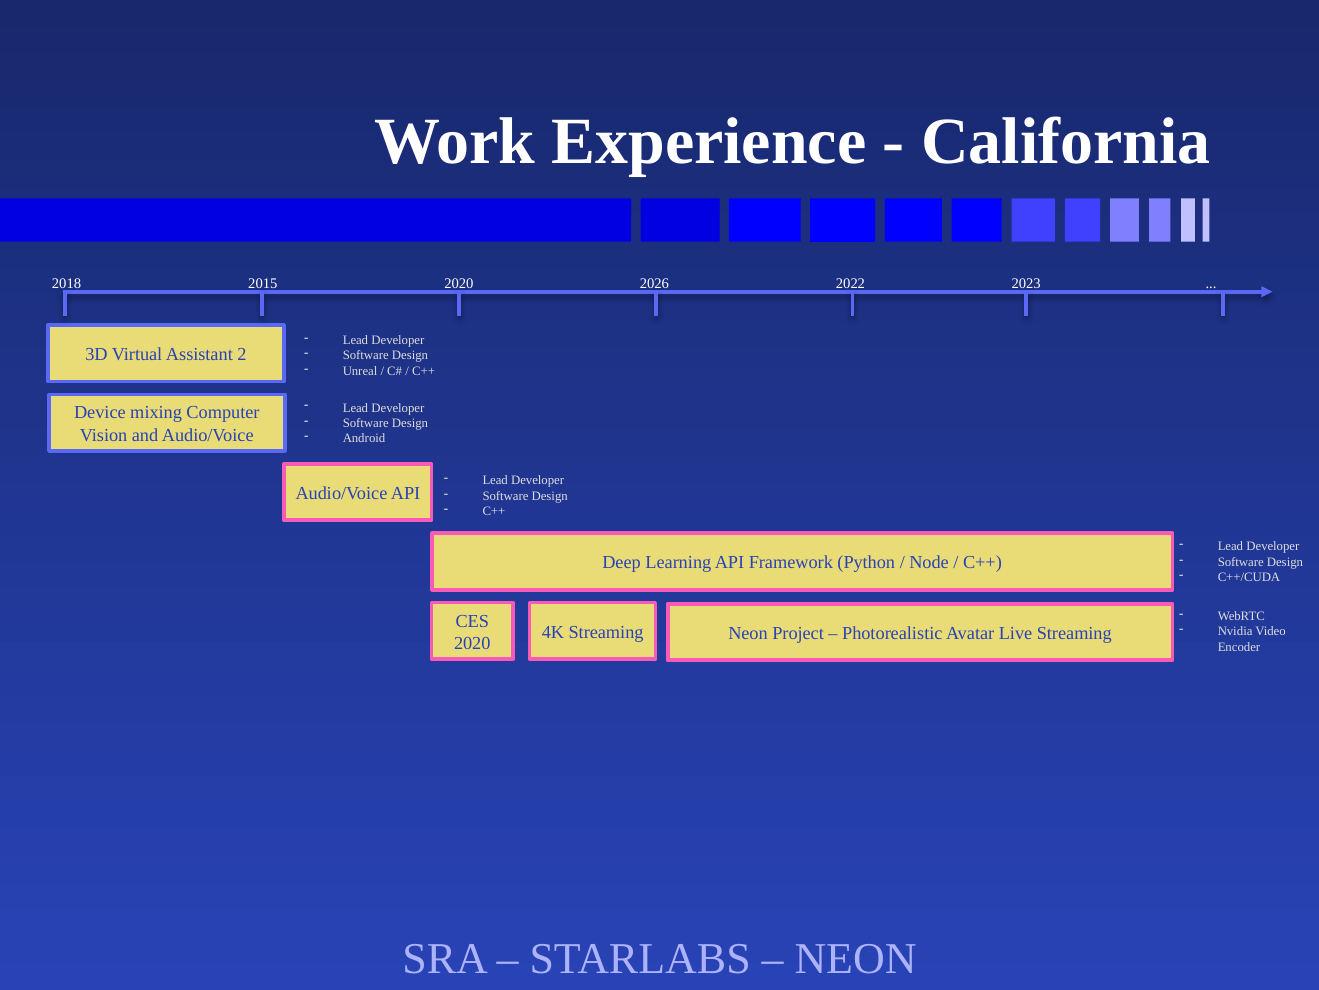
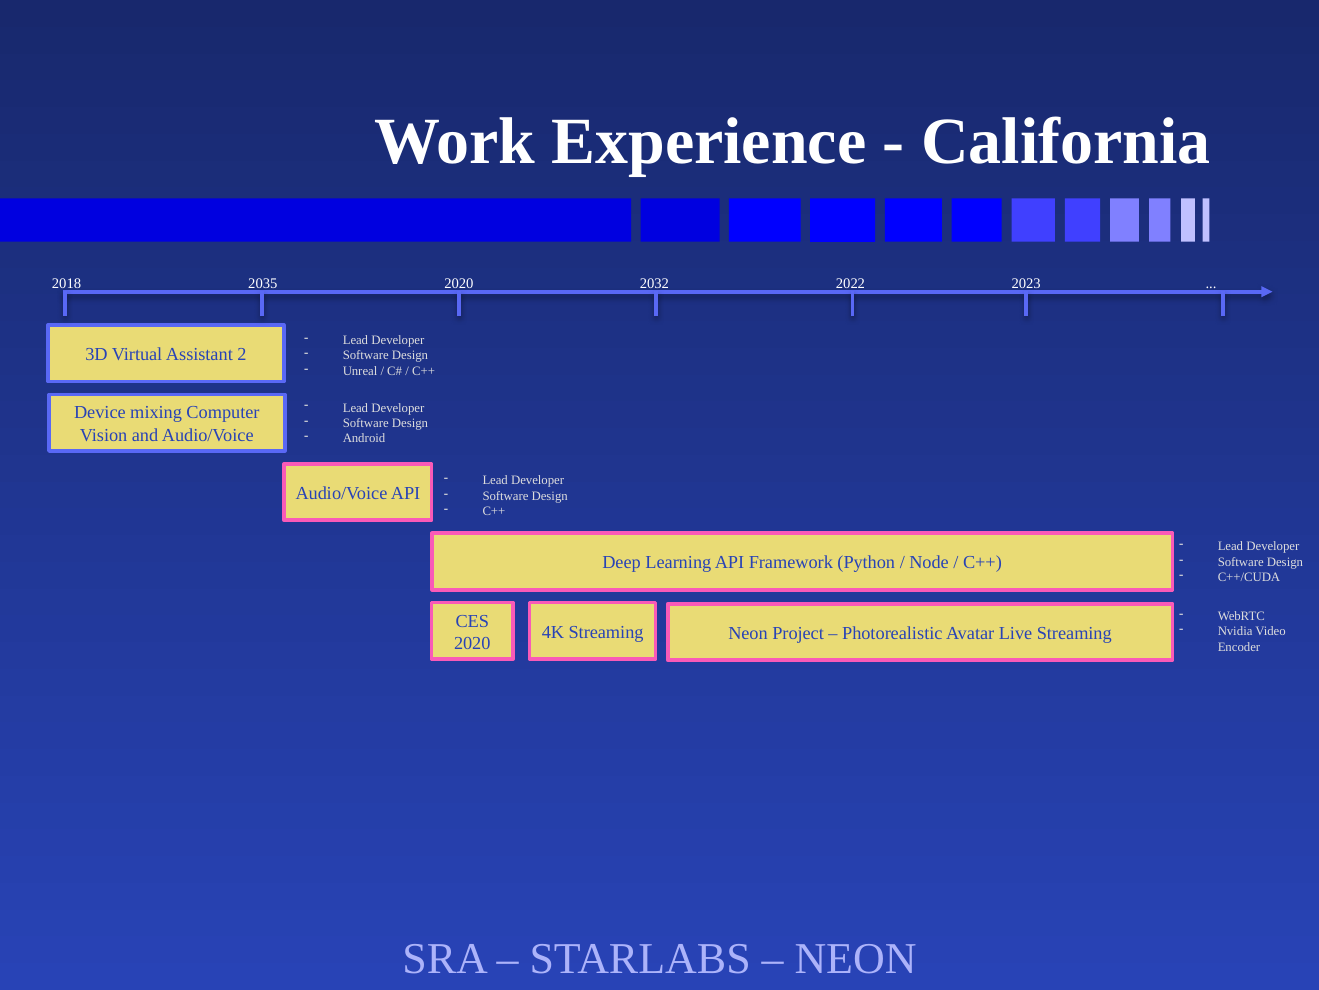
2015: 2015 -> 2035 (263, 284)
2026: 2026 -> 2032 (654, 284)
